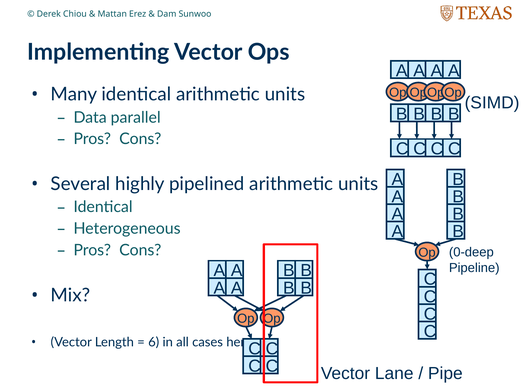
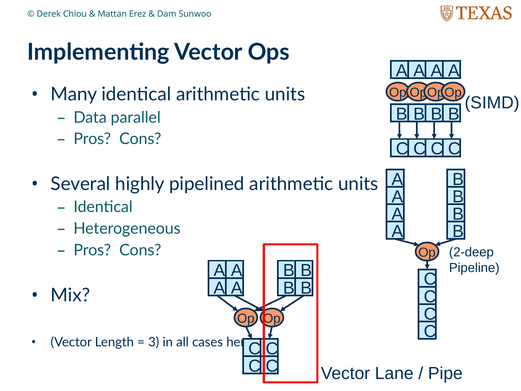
0-deep: 0-deep -> 2-deep (471, 252)
6: 6 -> 3 (154, 342)
